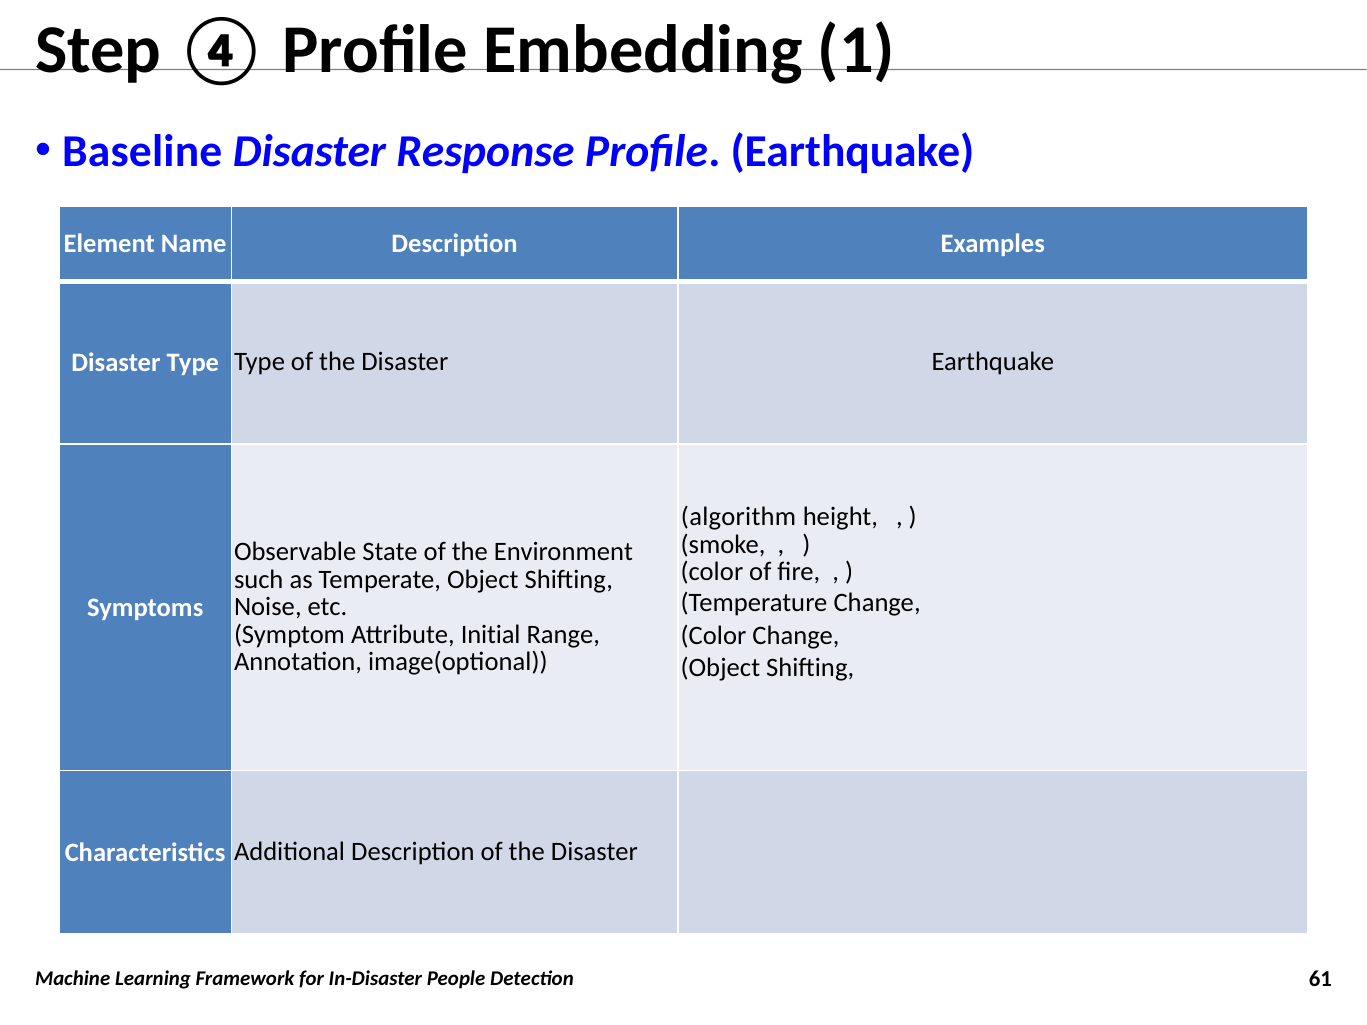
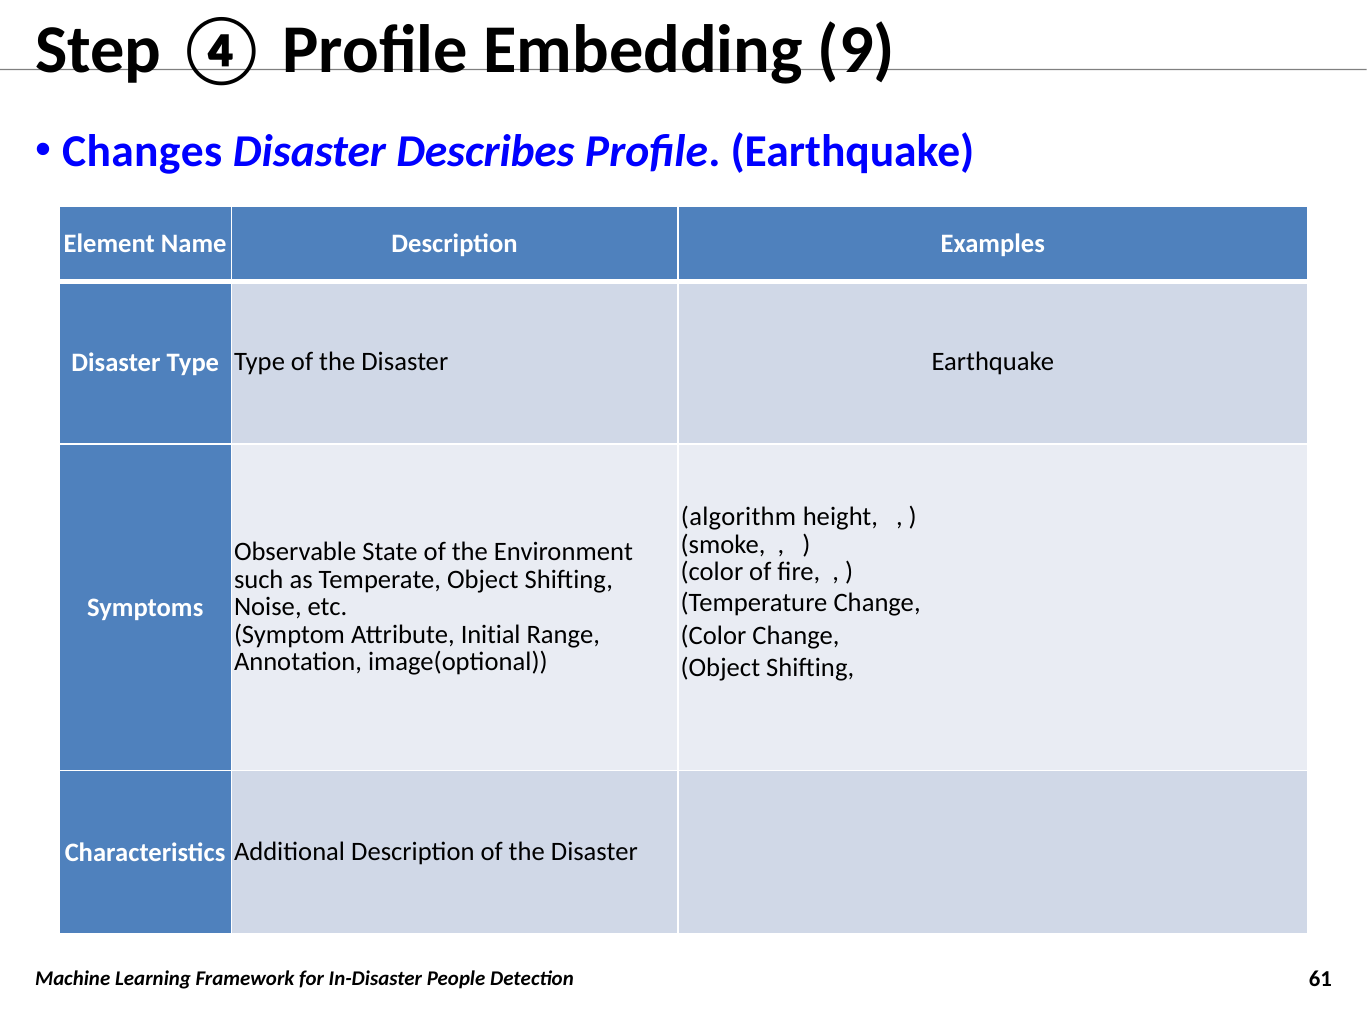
1: 1 -> 9 (856, 50)
Baseline: Baseline -> Changes (142, 152)
Response: Response -> Describes (486, 152)
